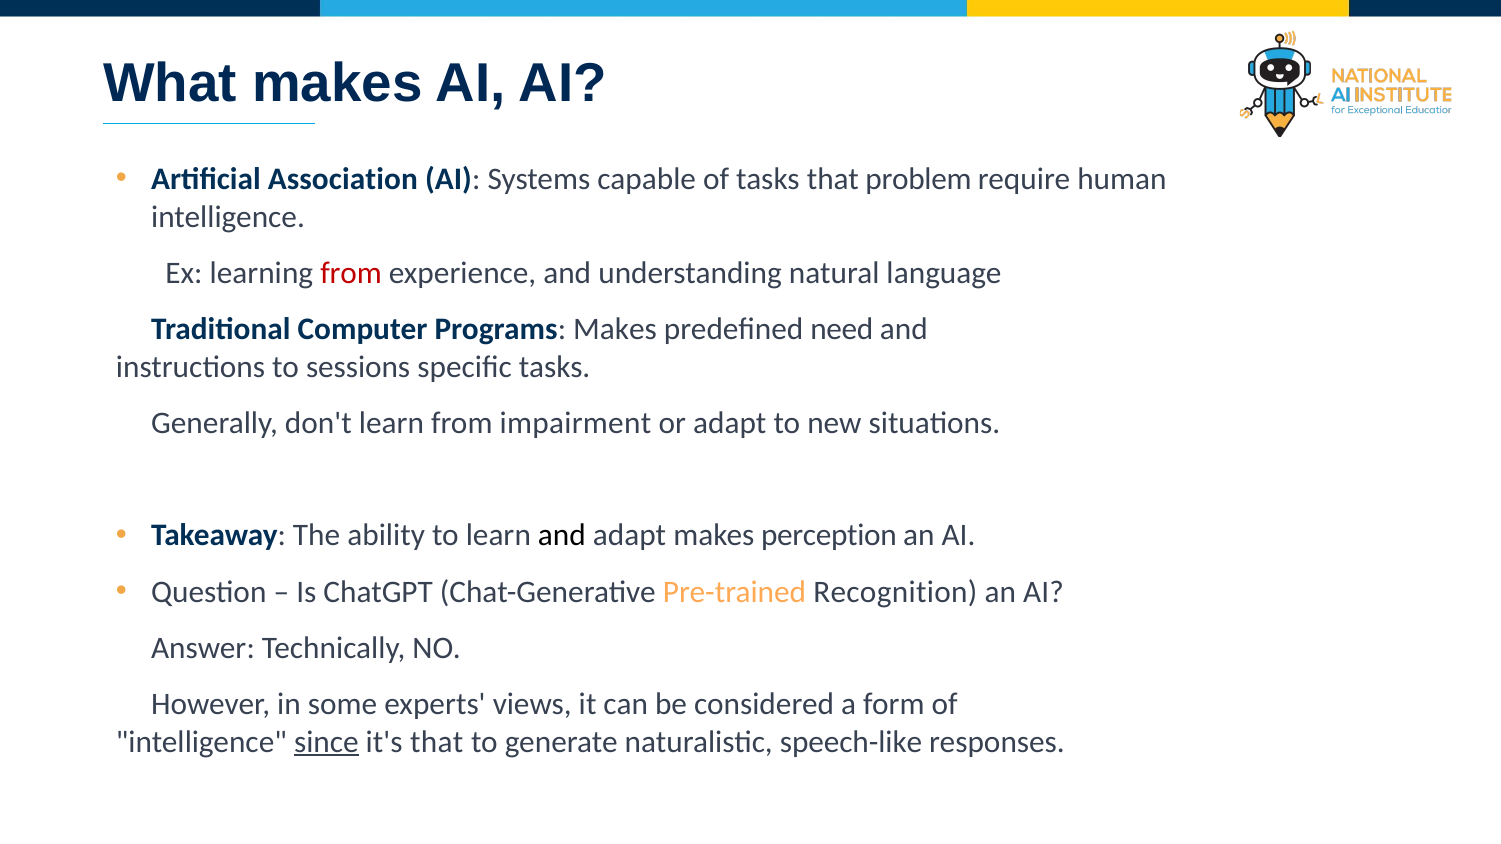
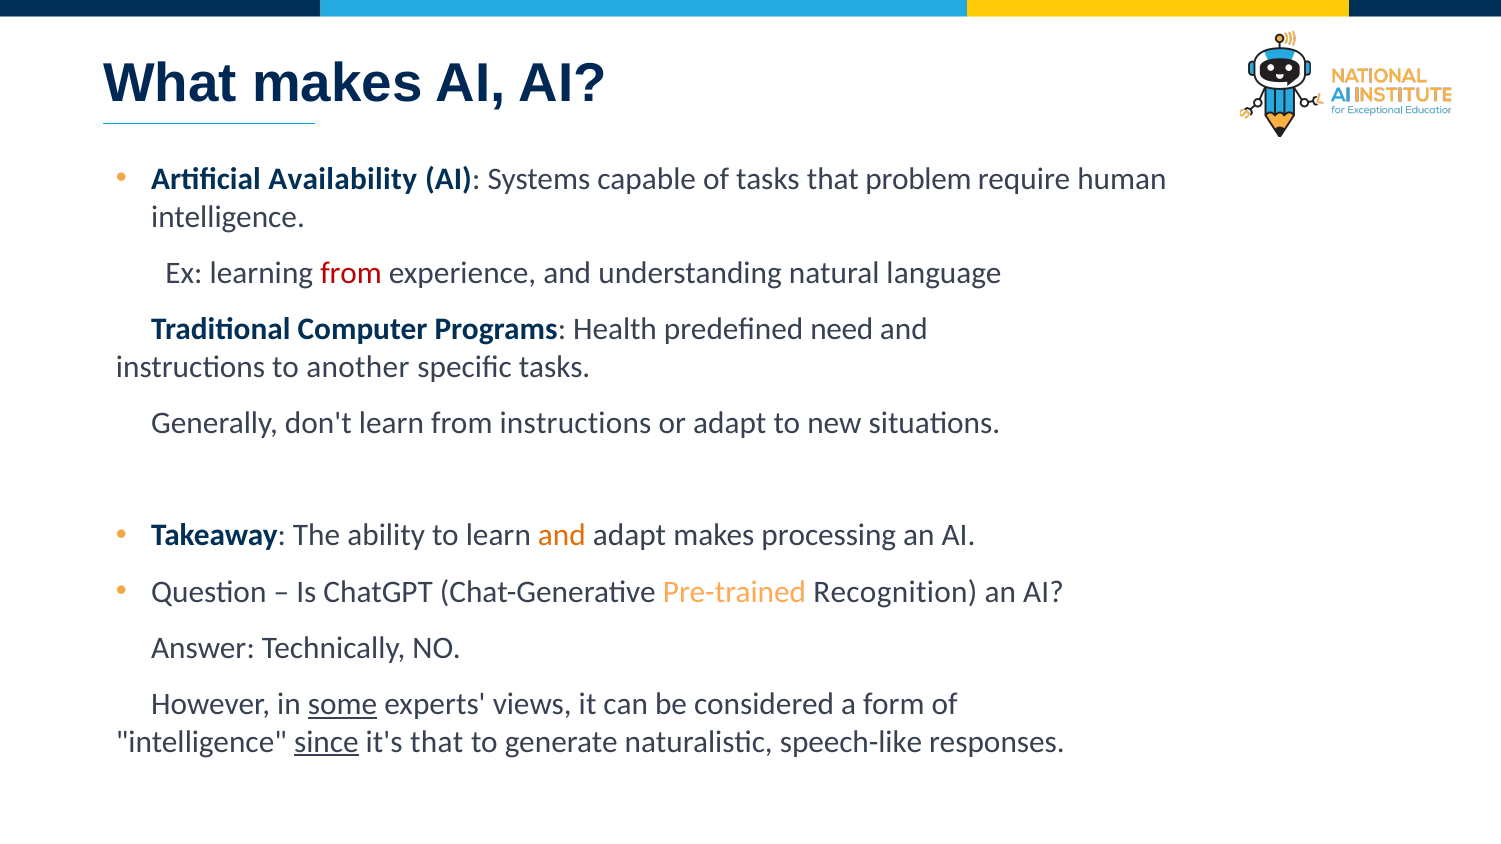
Association: Association -> Availability (343, 179)
Programs Makes: Makes -> Health (615, 329)
sessions: sessions -> another (358, 367)
from impairment: impairment -> instructions (575, 423)
and colour: black -> orange (562, 536)
perception: perception -> processing (829, 536)
some underline: none -> present (343, 705)
